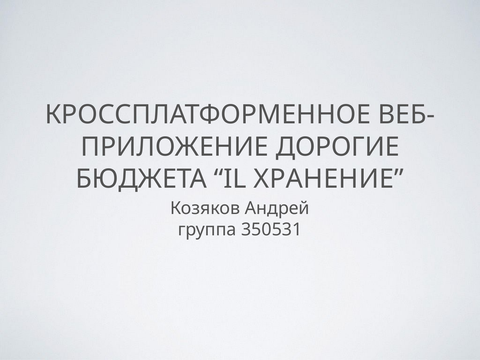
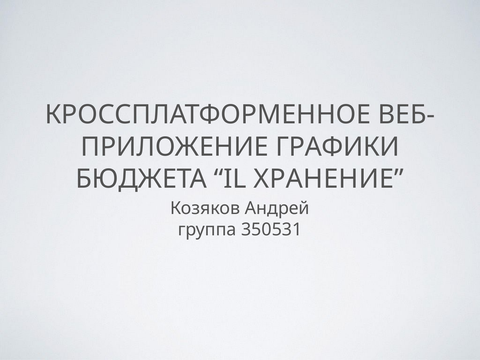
ДОРОГИЕ: ДОРОГИЕ -> ГРАФИКИ (338, 147)
